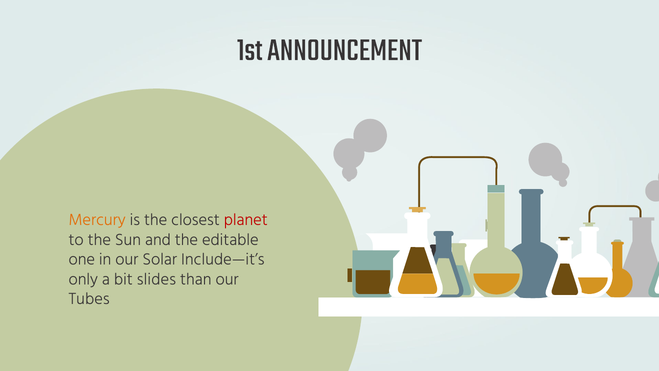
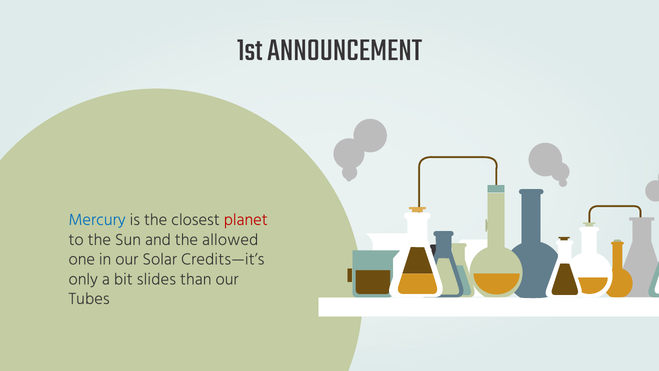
Mercury colour: orange -> blue (97, 220)
editable: editable -> allowed (230, 239)
Include—it’s: Include—it’s -> Credits—it’s (223, 259)
